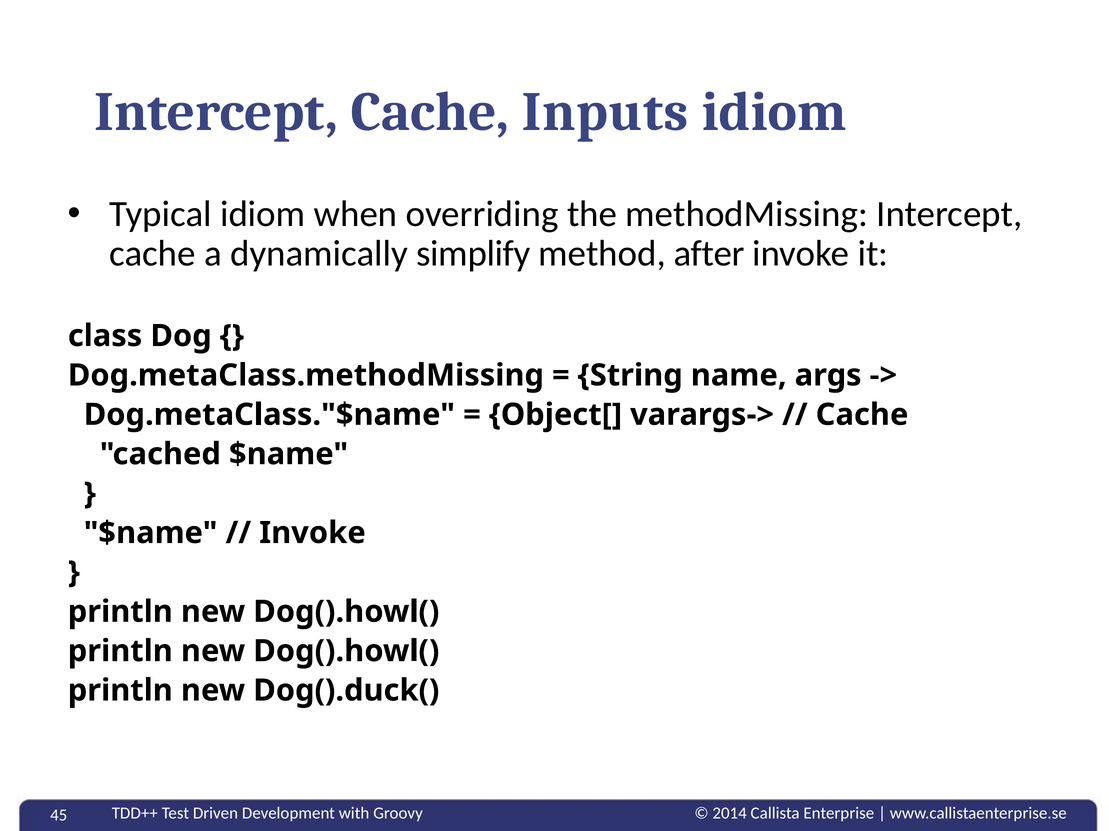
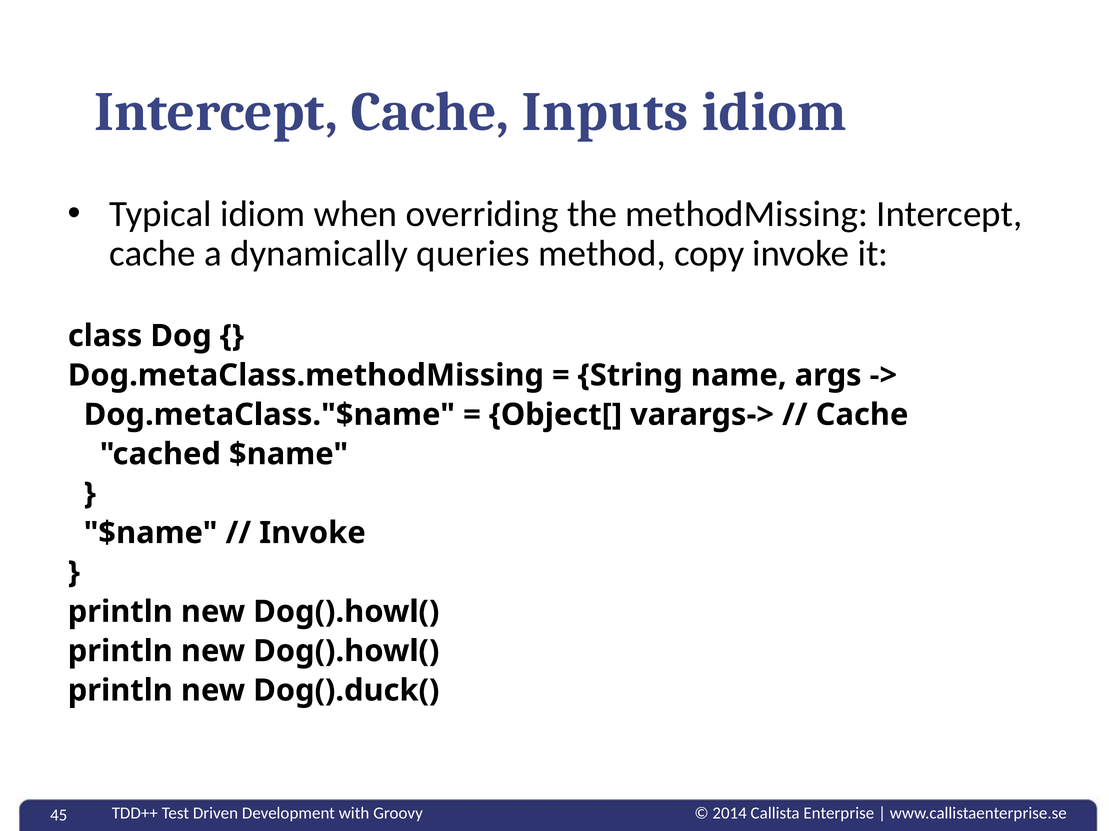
simplify: simplify -> queries (473, 254)
after: after -> copy (709, 254)
